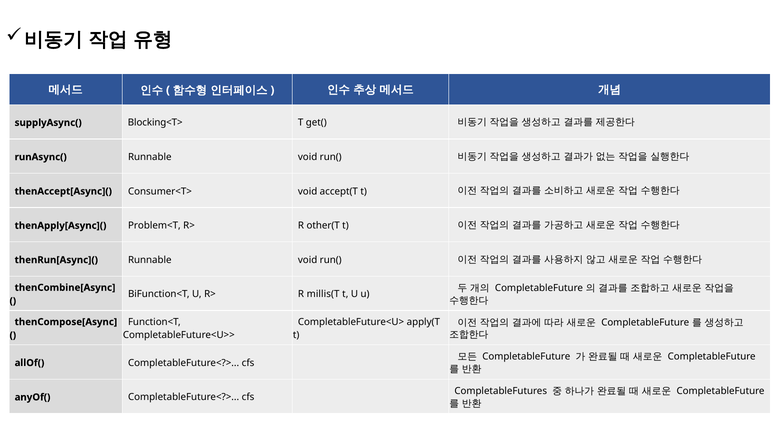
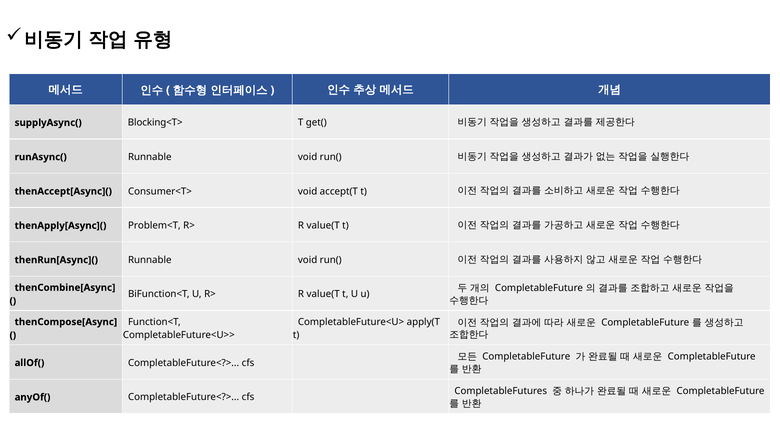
other(T: other(T -> value(T (323, 225)
U R> R millis(T: millis(T -> value(T (323, 294)
